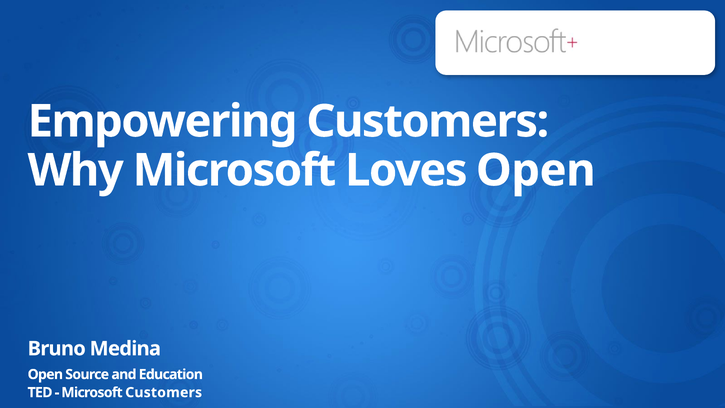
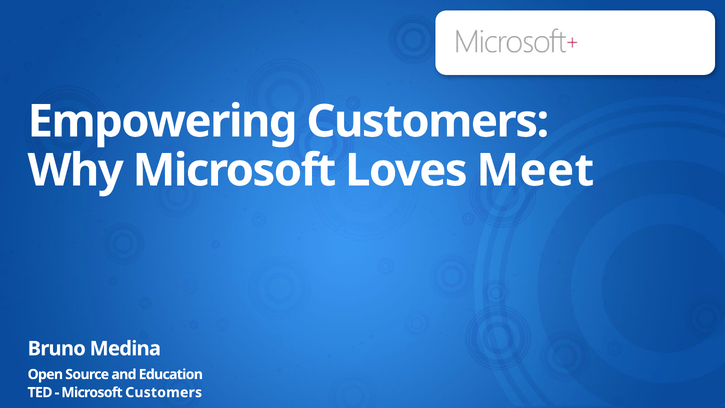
Loves Open: Open -> Meet (535, 170)
